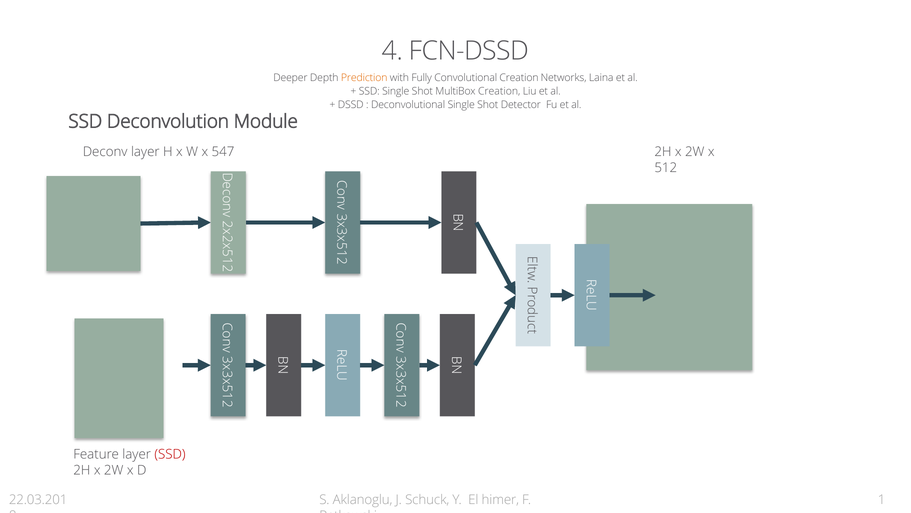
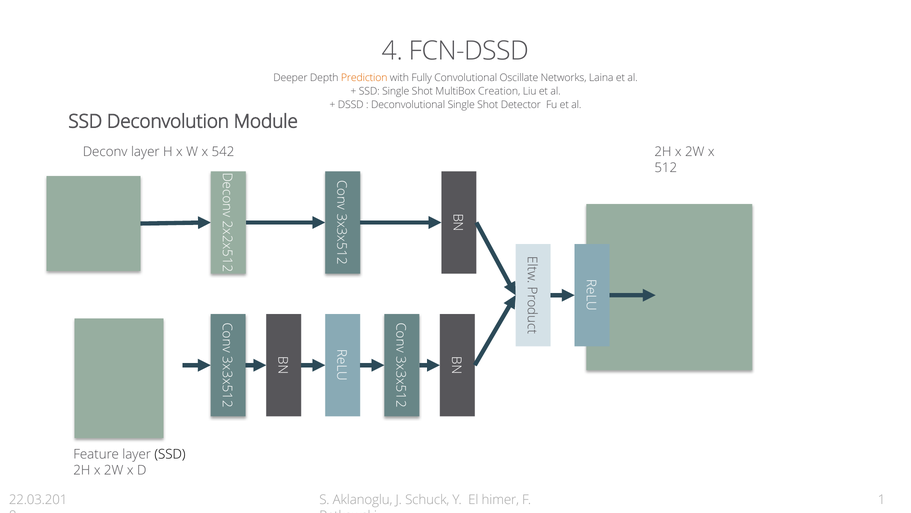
Convolutional Creation: Creation -> Oscillate (519, 78)
547: 547 -> 542 (223, 152)
SSD colour: red -> black (170, 454)
